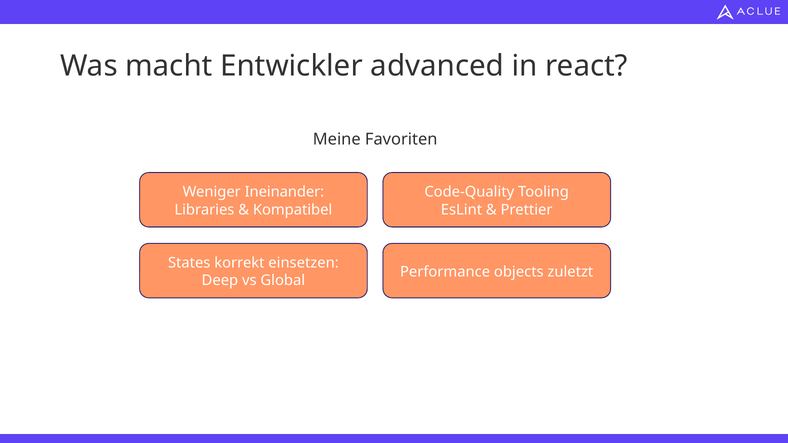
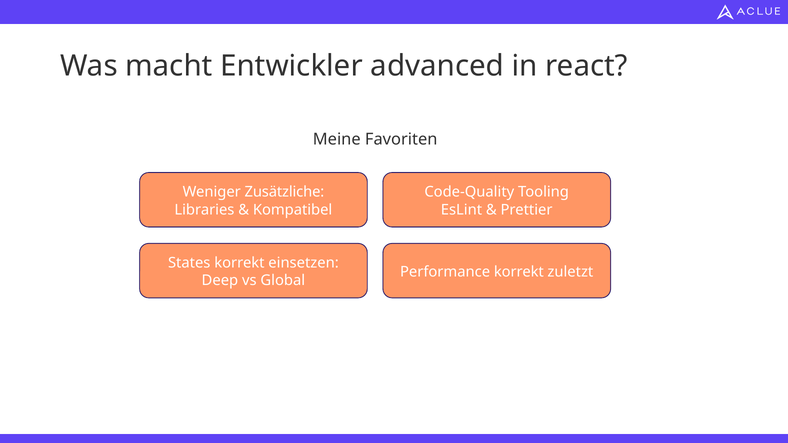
Ineinander: Ineinander -> Zusätzliche (284, 192)
Performance objects: objects -> korrekt (519, 272)
